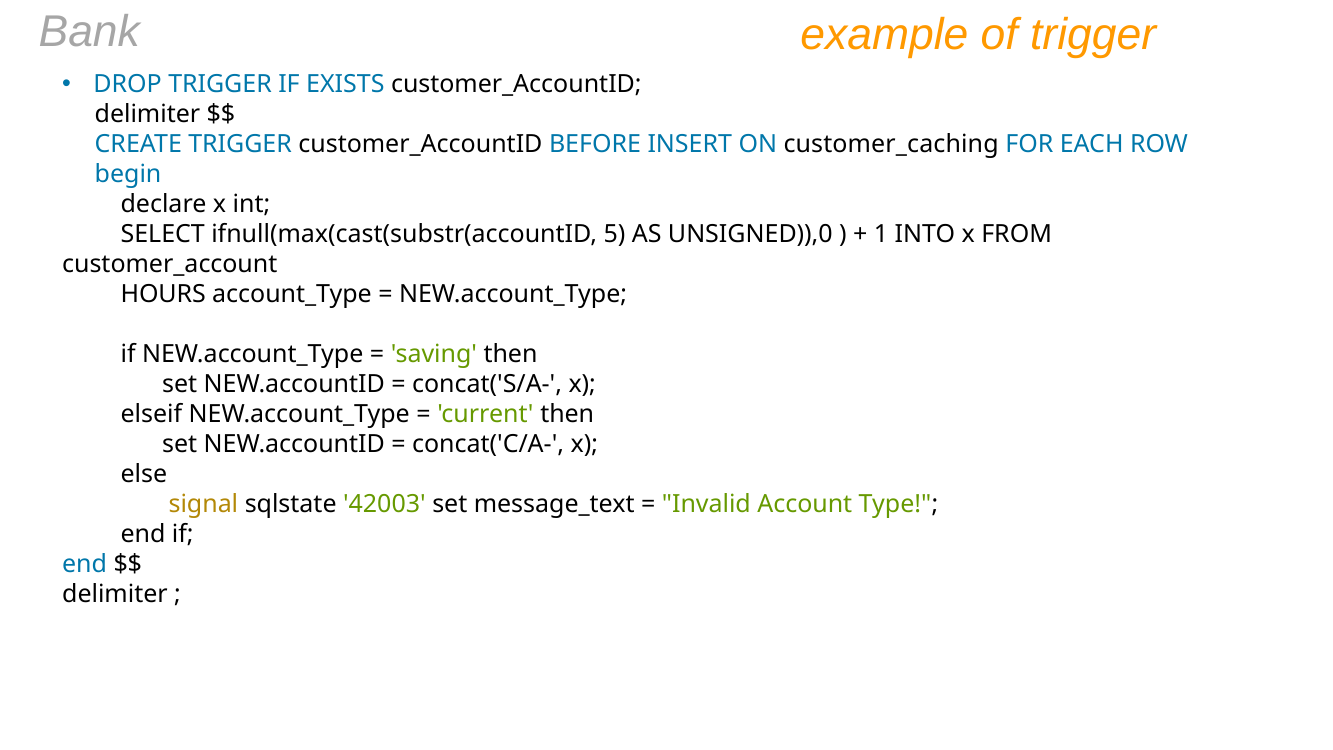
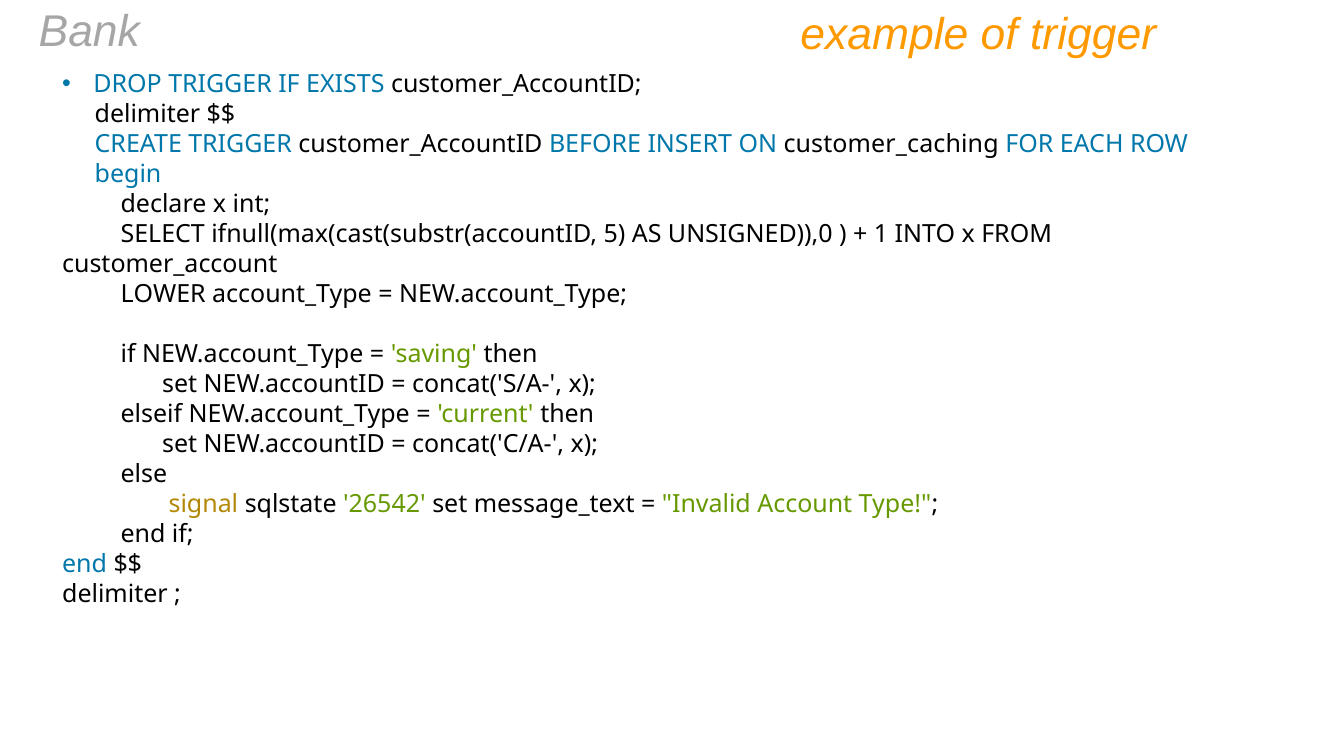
HOURS: HOURS -> LOWER (163, 294)
42003: 42003 -> 26542 (384, 504)
